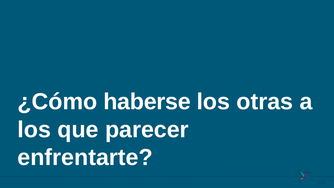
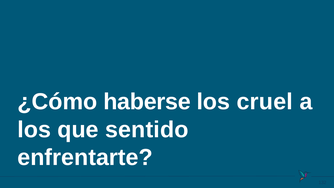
otras: otras -> cruel (265, 102)
parecer: parecer -> sentido (147, 130)
